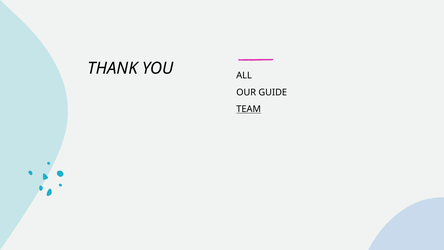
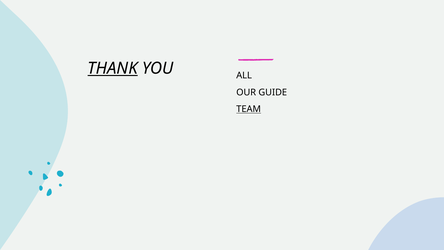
THANK underline: none -> present (113, 68)
